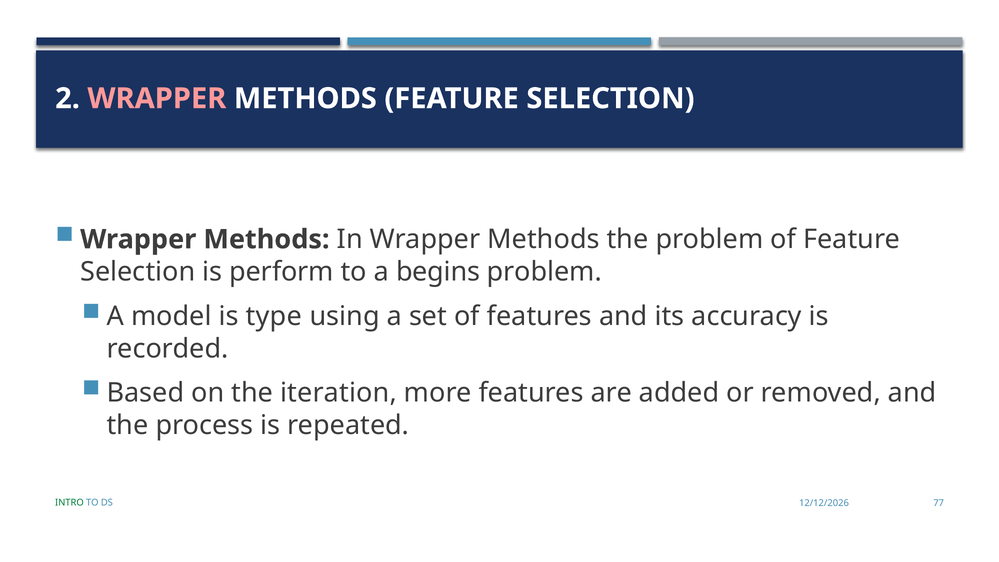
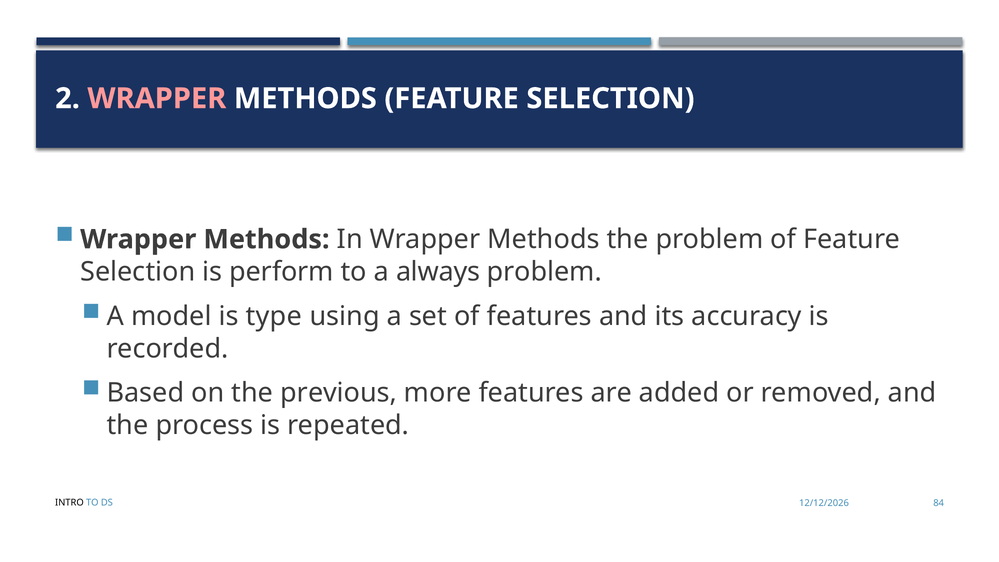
begins: begins -> always (438, 272)
iteration: iteration -> previous (339, 393)
INTRO colour: green -> black (69, 503)
77: 77 -> 84 (939, 503)
